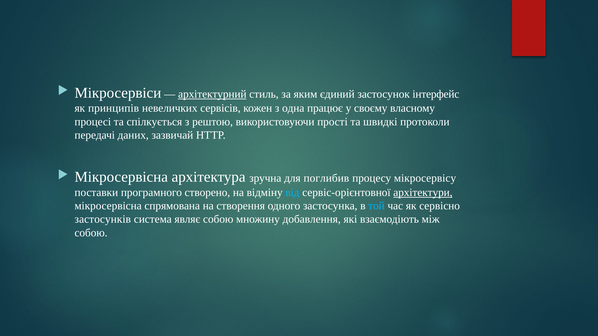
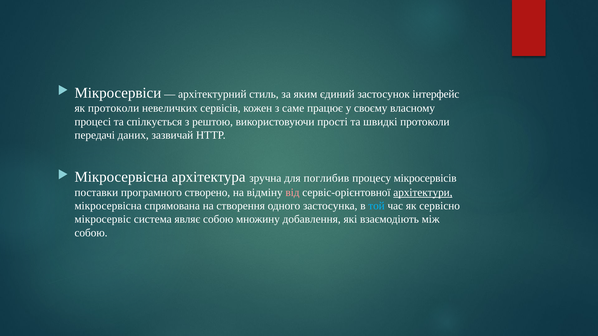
архітектурний underline: present -> none (212, 94)
як принципів: принципів -> протоколи (114, 108)
одна: одна -> саме (293, 108)
мікросервісу: мікросервісу -> мікросервісів (425, 178)
від colour: light blue -> pink (292, 193)
застосунків: застосунків -> мікросервіс (103, 219)
